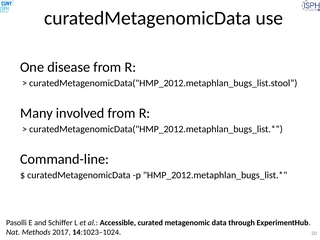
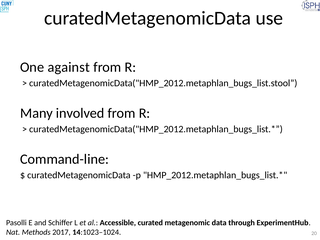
disease: disease -> against (69, 67)
